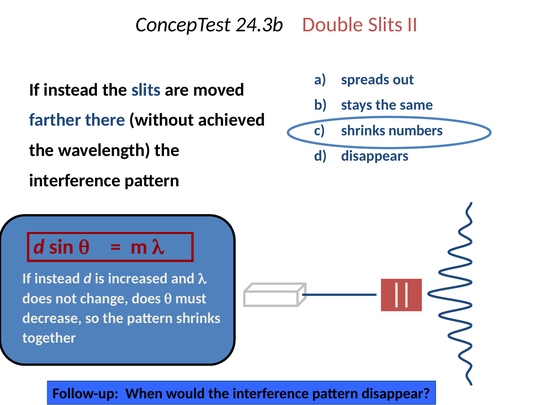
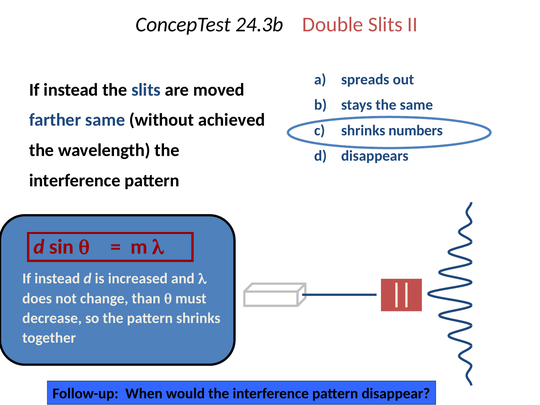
farther there: there -> same (105, 120)
change does: does -> than (146, 298)
